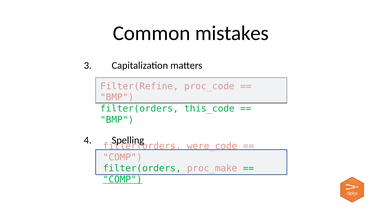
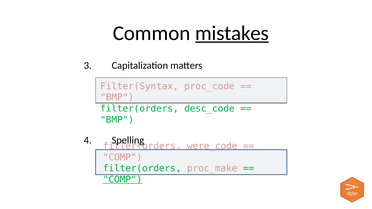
mistakes underline: none -> present (232, 33)
Filter(Refine: Filter(Refine -> Filter(Syntax (139, 86)
this_code: this_code -> desc_code (209, 109)
